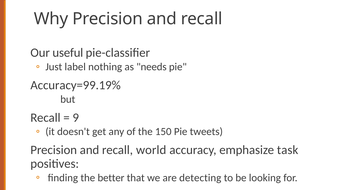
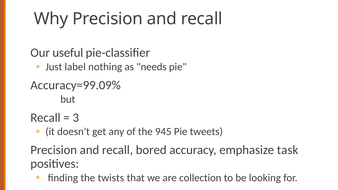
Accuracy=99.19%: Accuracy=99.19% -> Accuracy=99.09% (76, 85)
9: 9 -> 3 (76, 118)
150: 150 -> 945 (163, 132)
world: world -> bored (151, 150)
better: better -> twists (111, 178)
detecting: detecting -> collection (200, 178)
